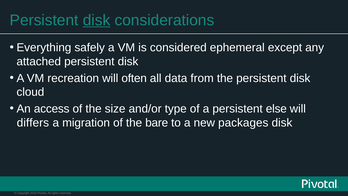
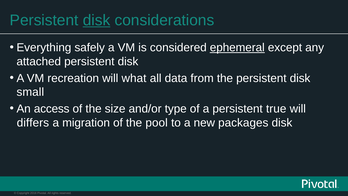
ephemeral underline: none -> present (237, 48)
often: often -> what (134, 78)
cloud: cloud -> small (30, 92)
else: else -> true (276, 109)
bare: bare -> pool (157, 123)
